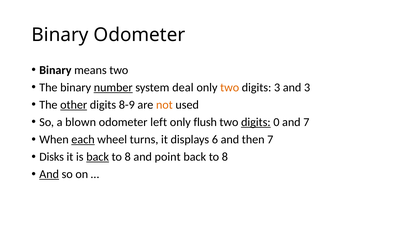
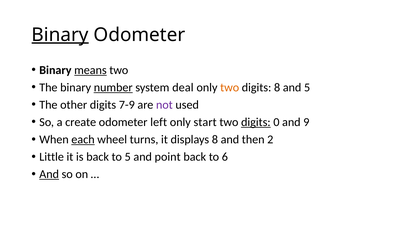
Binary underline: none -> present (60, 35)
means underline: none -> present (90, 70)
digits 3: 3 -> 8 (277, 87)
and 3: 3 -> 5 (307, 87)
other underline: present -> none (74, 105)
8-9: 8-9 -> 7-9 (127, 105)
not colour: orange -> purple (164, 105)
blown: blown -> create (81, 122)
flush: flush -> start (205, 122)
and 7: 7 -> 9 (306, 122)
displays 6: 6 -> 8 (215, 139)
then 7: 7 -> 2 (270, 139)
Disks: Disks -> Little (52, 157)
back underline: present -> none (98, 157)
8: 8 -> 5 (128, 157)
8: 8 -> 6 (225, 157)
